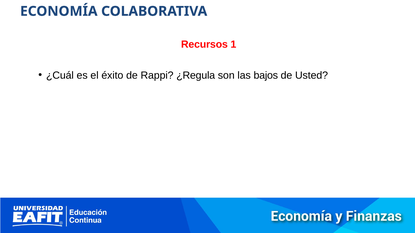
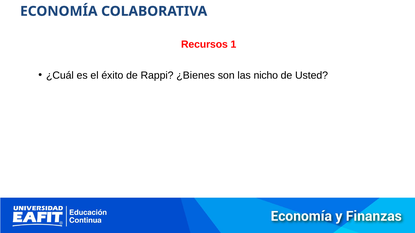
¿Regula: ¿Regula -> ¿Bienes (196, 75)
bajos: bajos -> nicho (266, 75)
